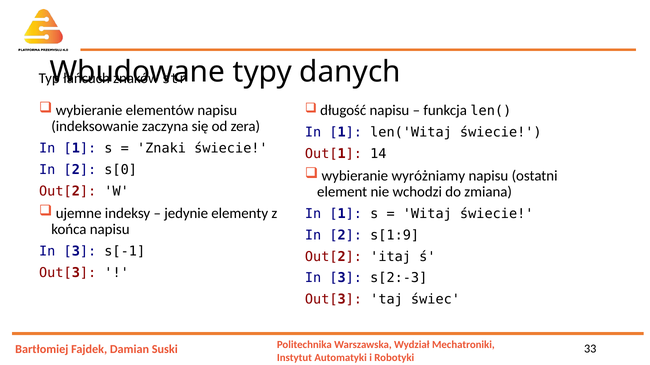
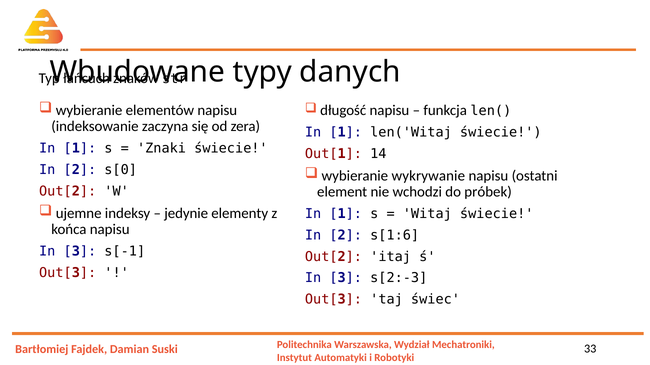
wyróżniamy: wyróżniamy -> wykrywanie (428, 176)
zmiana: zmiana -> próbek (488, 192)
s[1:9: s[1:9 -> s[1:6 (395, 236)
